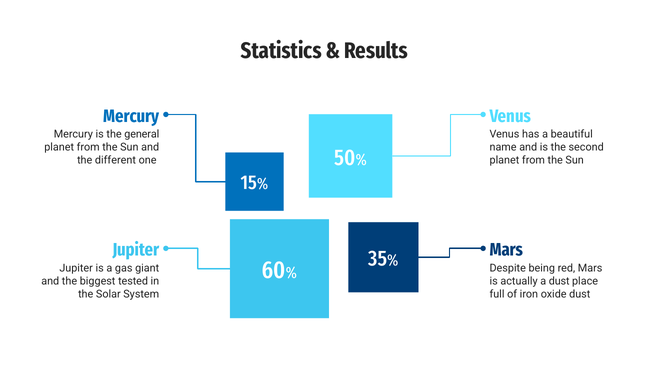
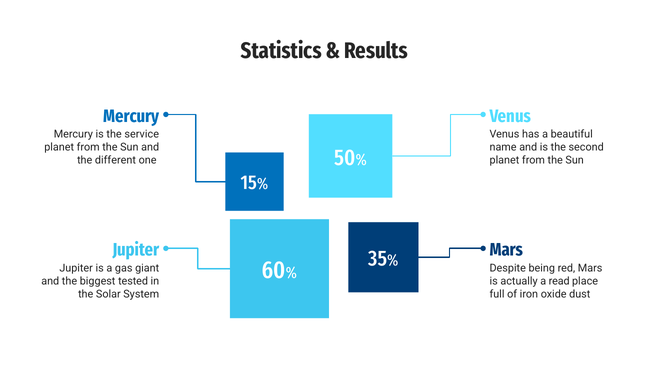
general: general -> service (142, 134)
a dust: dust -> read (559, 281)
